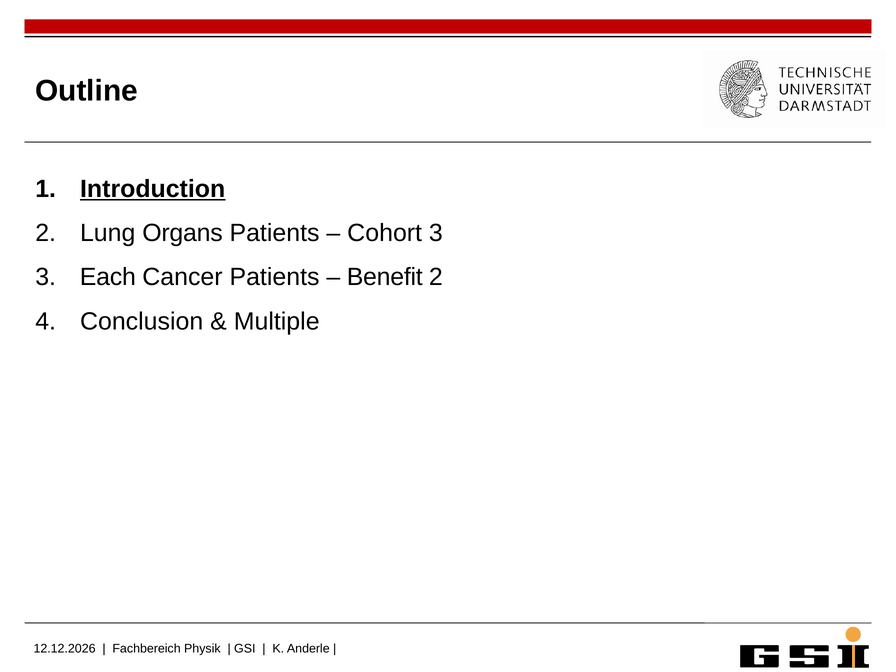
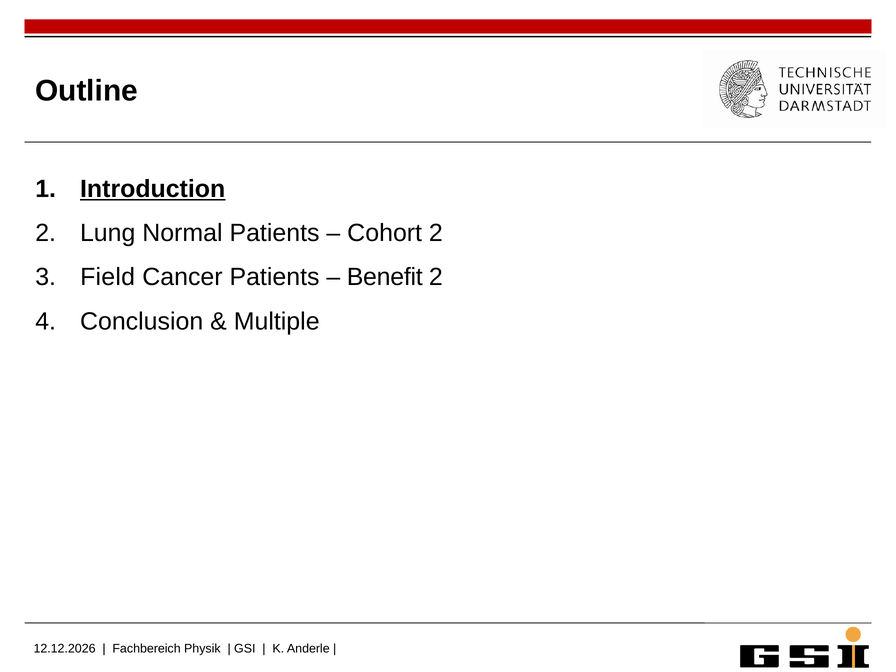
Organs: Organs -> Normal (182, 233)
Cohort 3: 3 -> 2 (436, 233)
Each: Each -> Field (108, 277)
